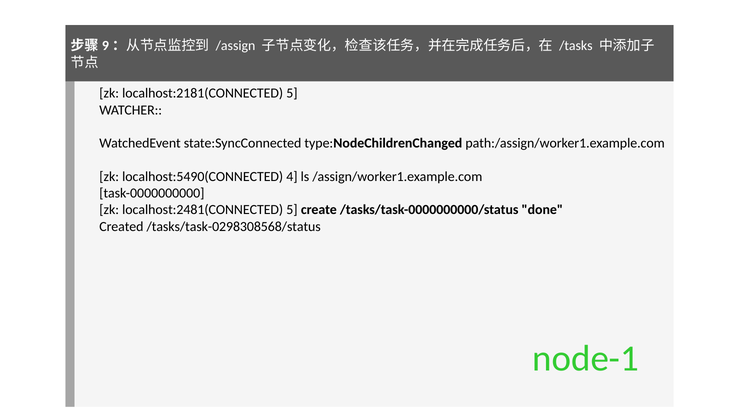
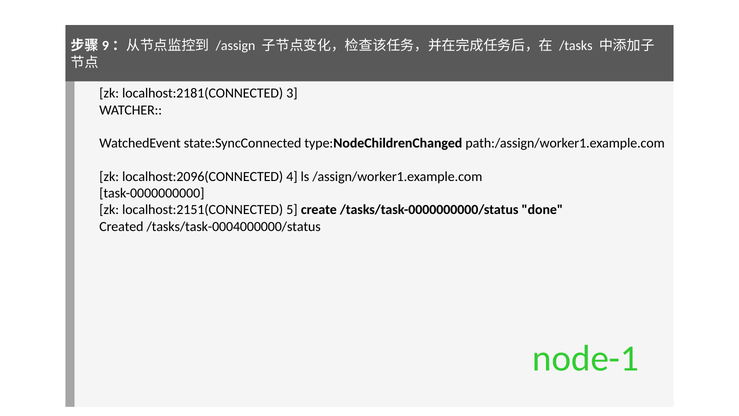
localhost:2181(CONNECTED 5: 5 -> 3 (292, 93)
localhost:5490(CONNECTED: localhost:5490(CONNECTED -> localhost:2096(CONNECTED (203, 176)
localhost:2481(CONNECTED: localhost:2481(CONNECTED -> localhost:2151(CONNECTED (203, 210)
/tasks/task-0298308568/status: /tasks/task-0298308568/status -> /tasks/task-0004000000/status (234, 226)
